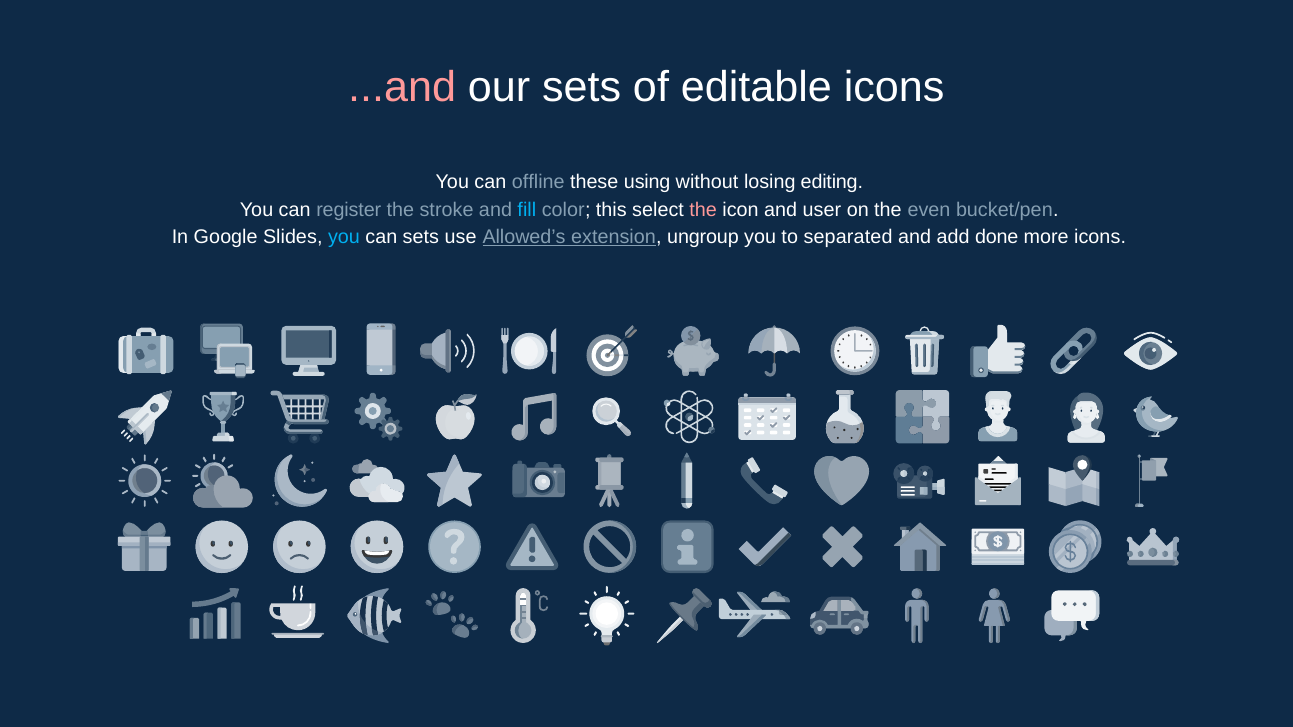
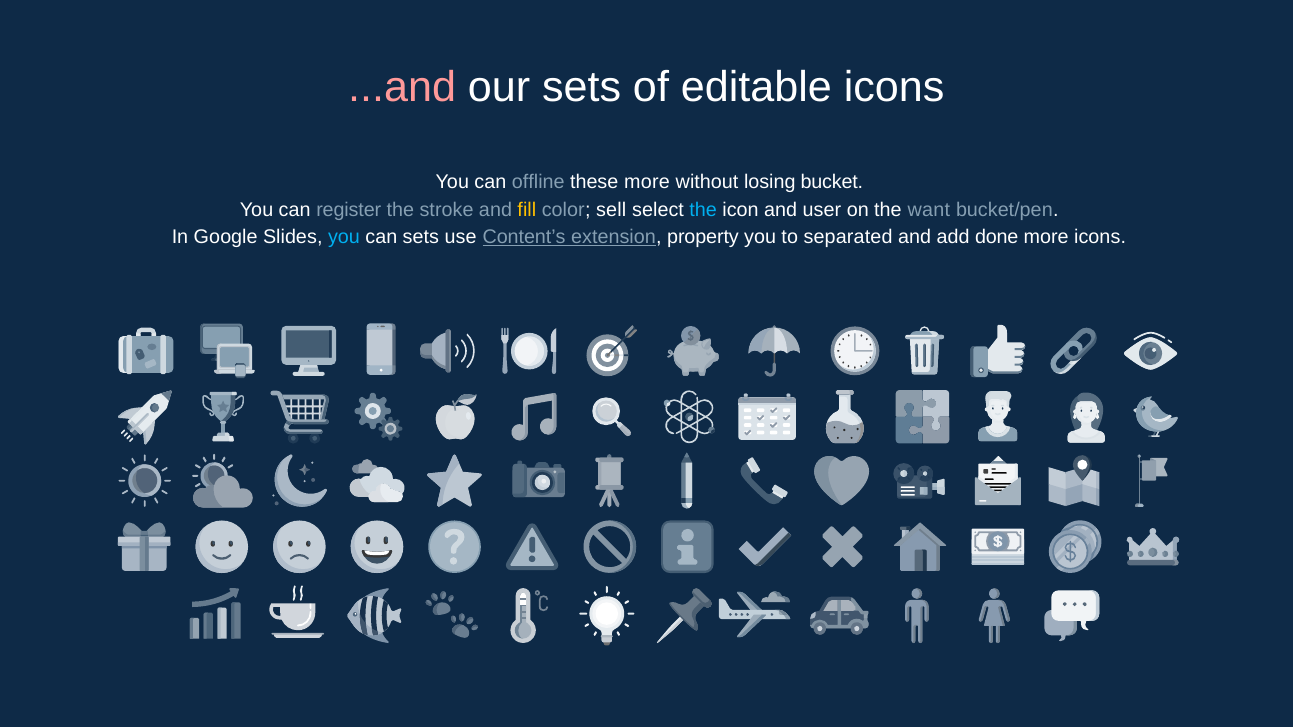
these using: using -> more (647, 182)
editing: editing -> bucket (832, 182)
fill colour: light blue -> yellow (527, 210)
this: this -> sell (611, 210)
the colour: pink -> light blue (703, 210)
even: even -> want (929, 210)
Allowed’s: Allowed’s -> Content’s (524, 237)
ungroup: ungroup -> property (703, 237)
